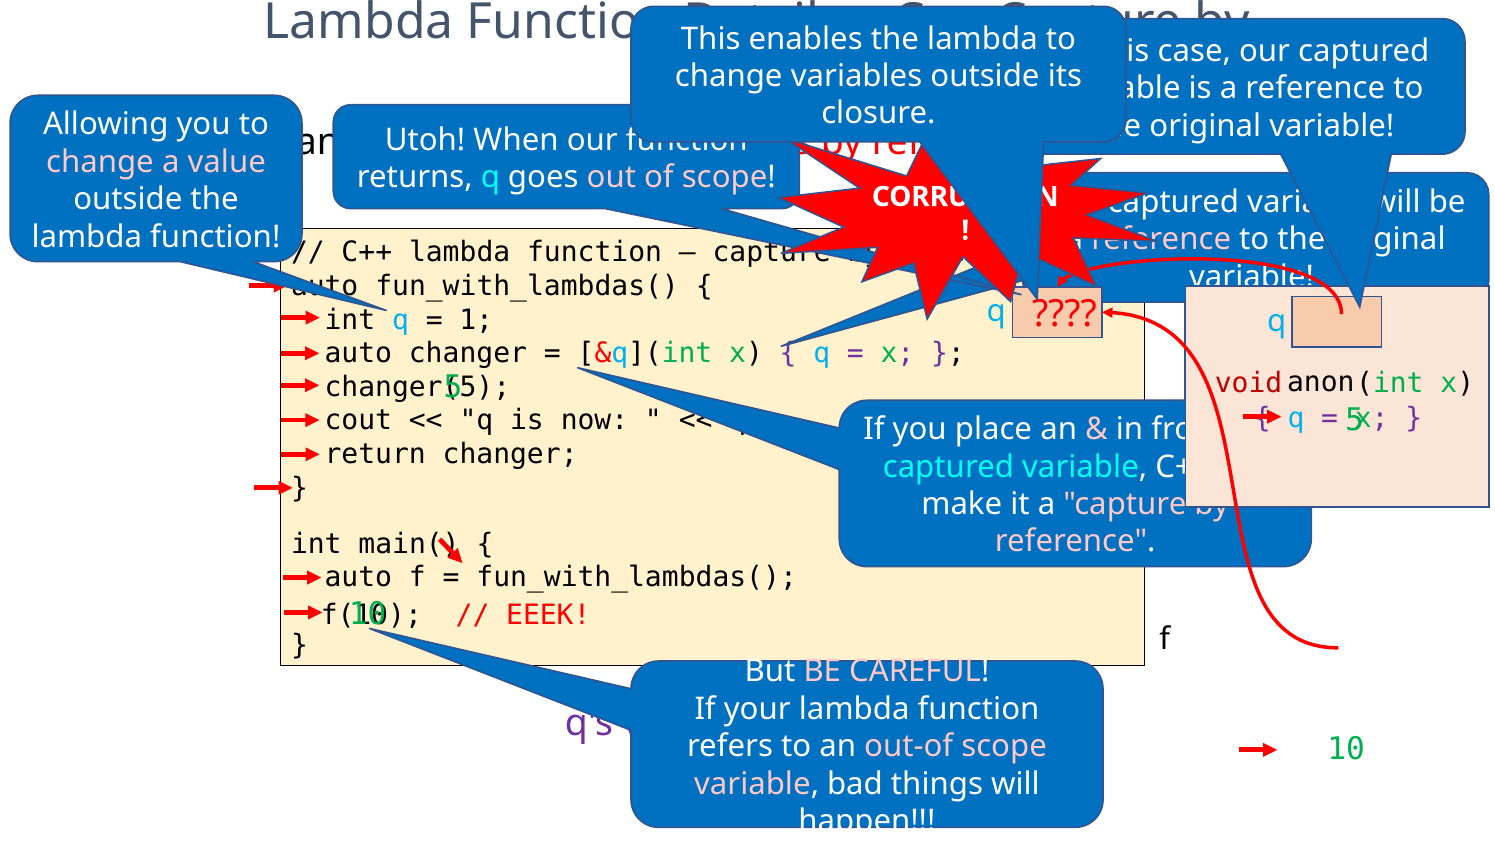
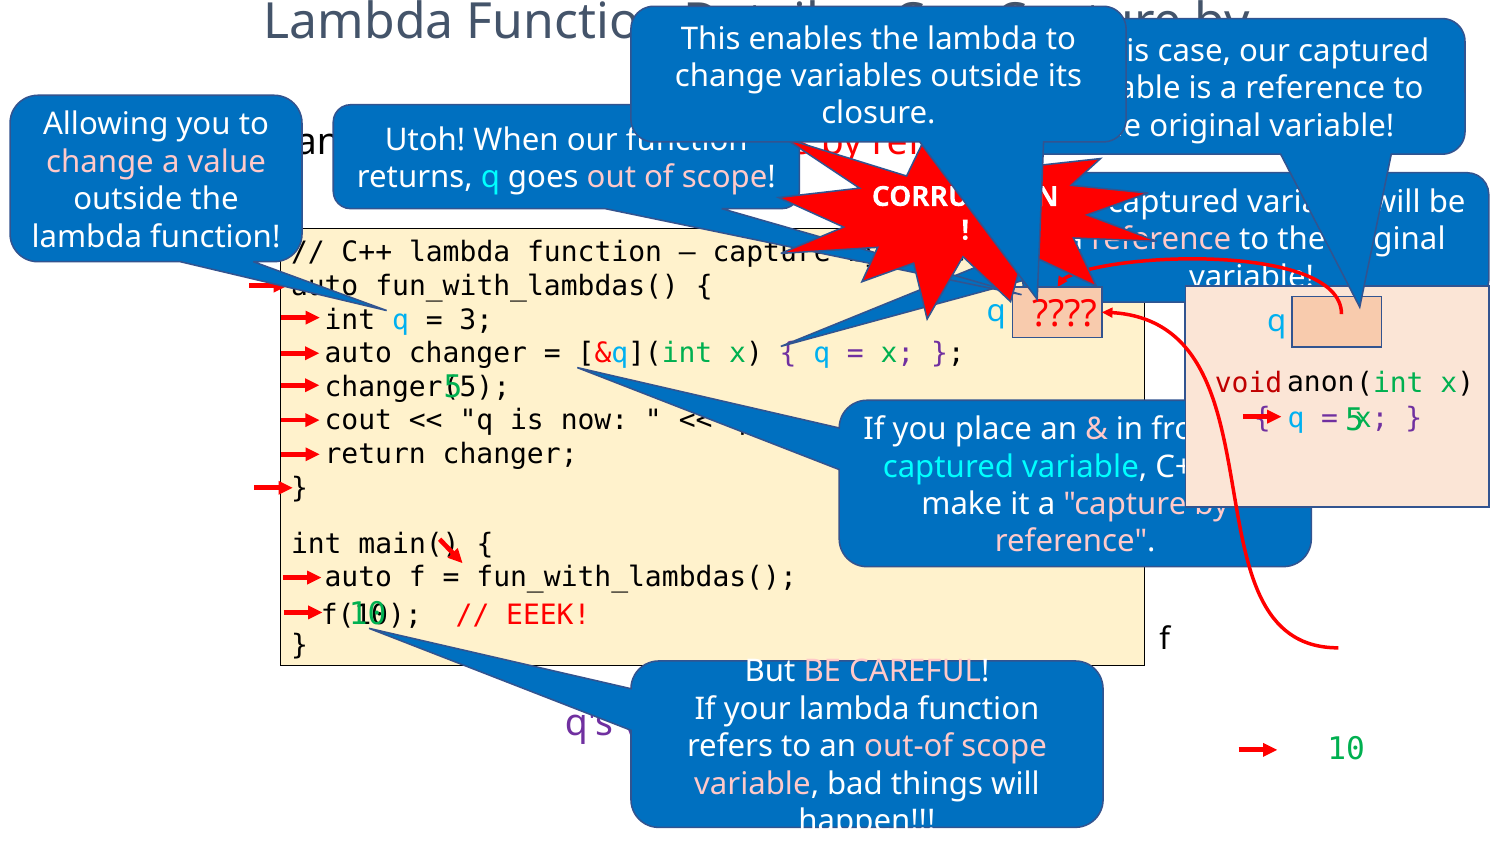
1: 1 -> 3 (476, 320)
